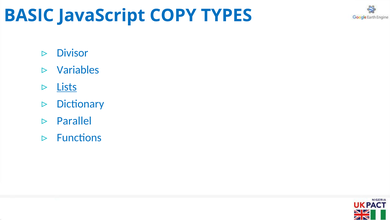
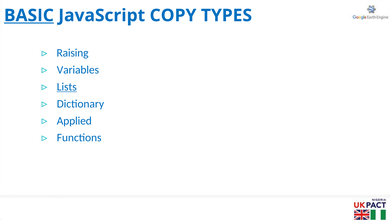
BASIC underline: none -> present (29, 15)
Divisor: Divisor -> Raising (73, 53)
Parallel: Parallel -> Applied (74, 120)
